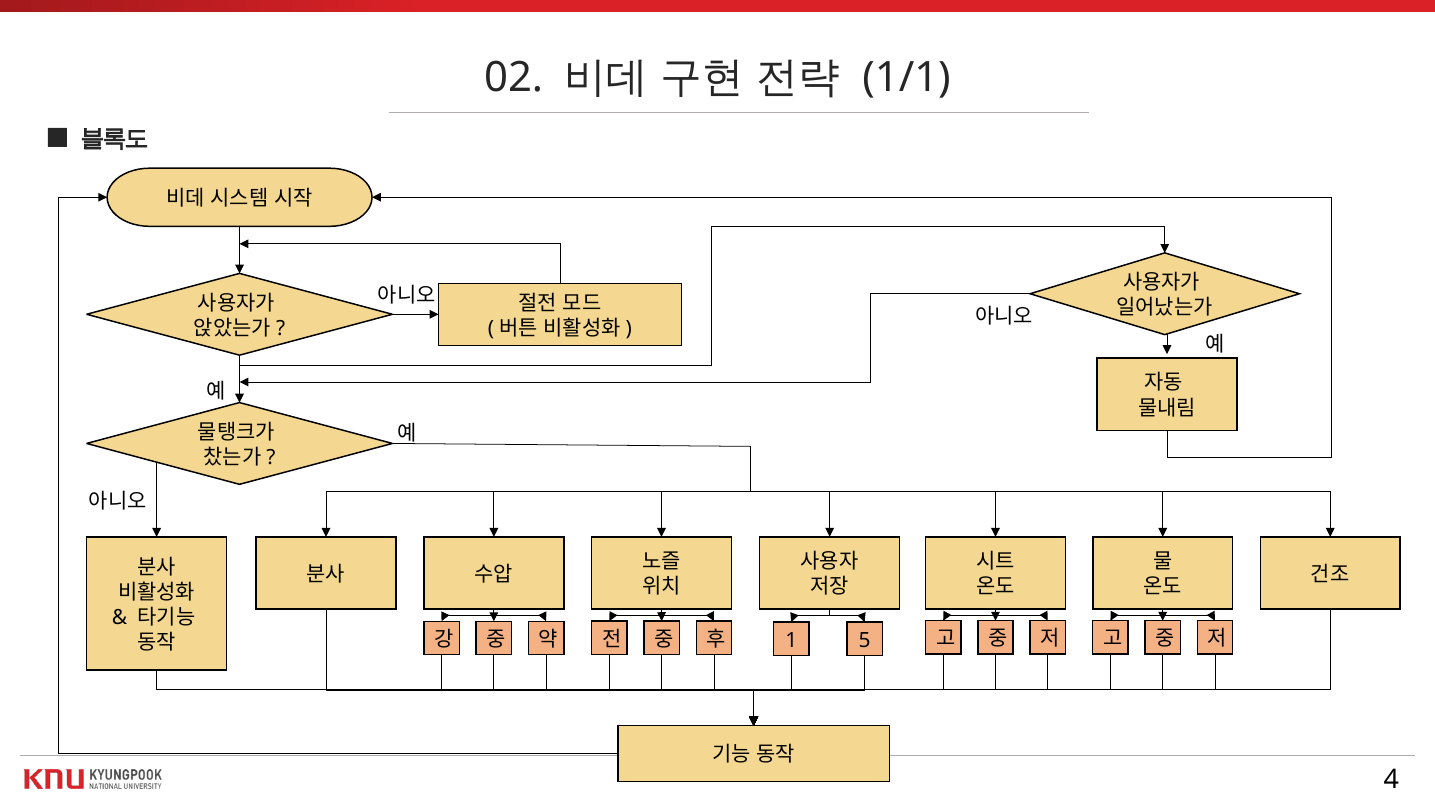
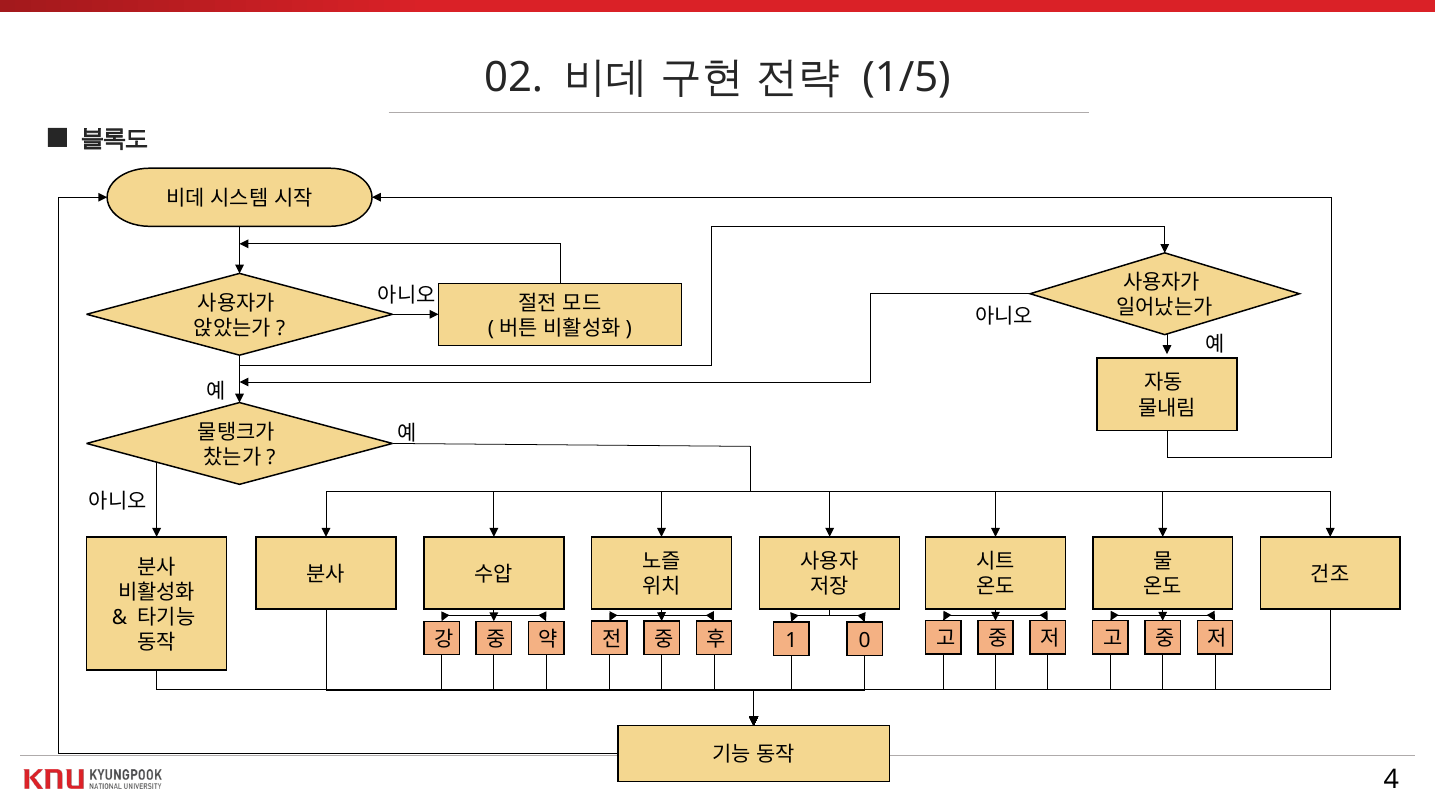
1/1: 1/1 -> 1/5 (907, 77)
5: 5 -> 0 (865, 640)
